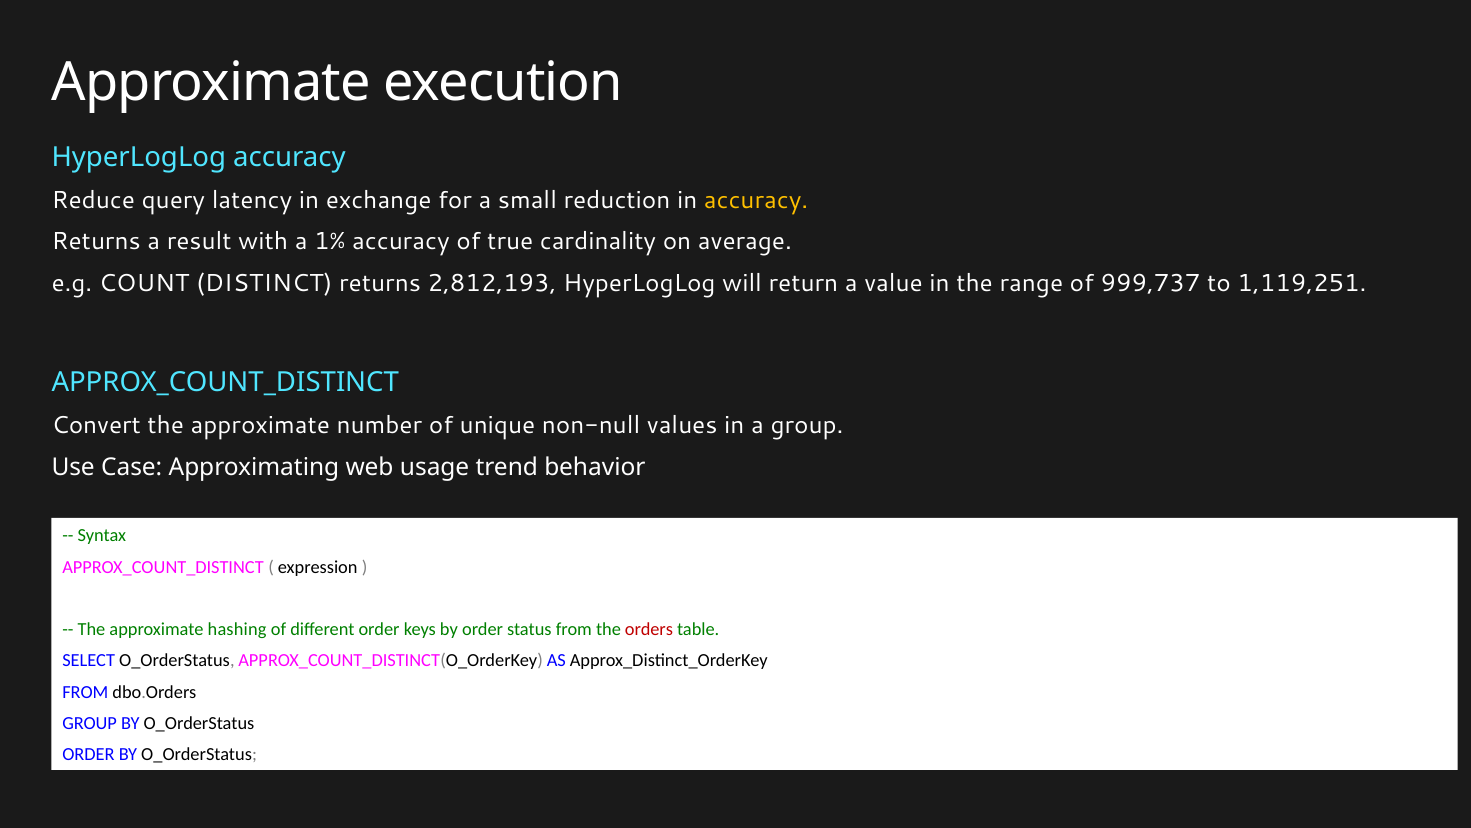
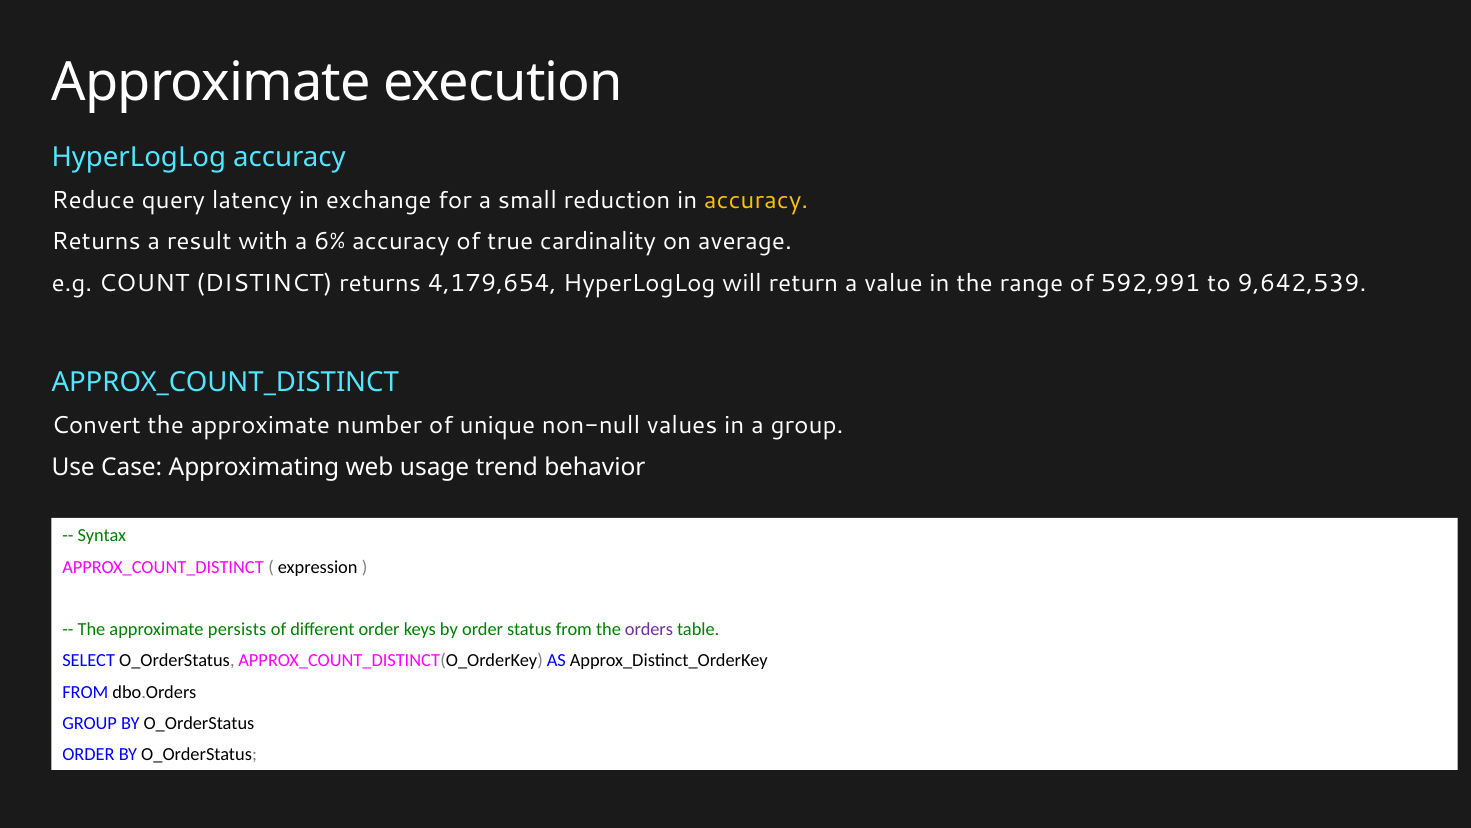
1%: 1% -> 6% (330, 242)
2,812,193: 2,812,193 -> 4,179,654 (492, 283)
999,737: 999,737 -> 592,991 (1151, 283)
1,119,251: 1,119,251 -> 9,642,539 (1302, 283)
hashing: hashing -> persists (237, 629)
orders colour: red -> purple (649, 629)
